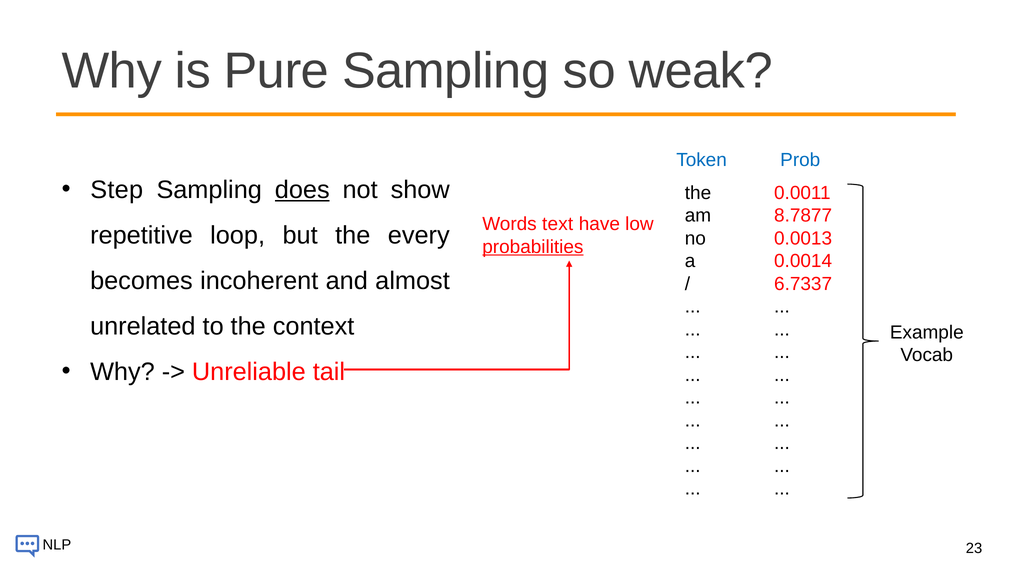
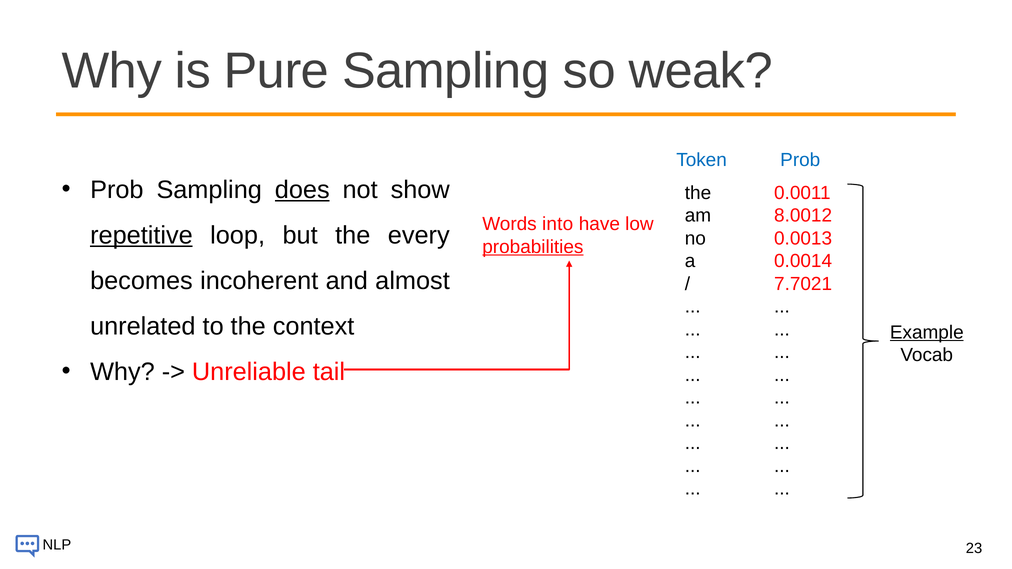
Step: Step -> Prob (117, 190)
8.7877: 8.7877 -> 8.0012 (803, 216)
text: text -> into (558, 224)
repetitive underline: none -> present (141, 235)
6.7337: 6.7337 -> 7.7021 (803, 284)
Example underline: none -> present (927, 332)
